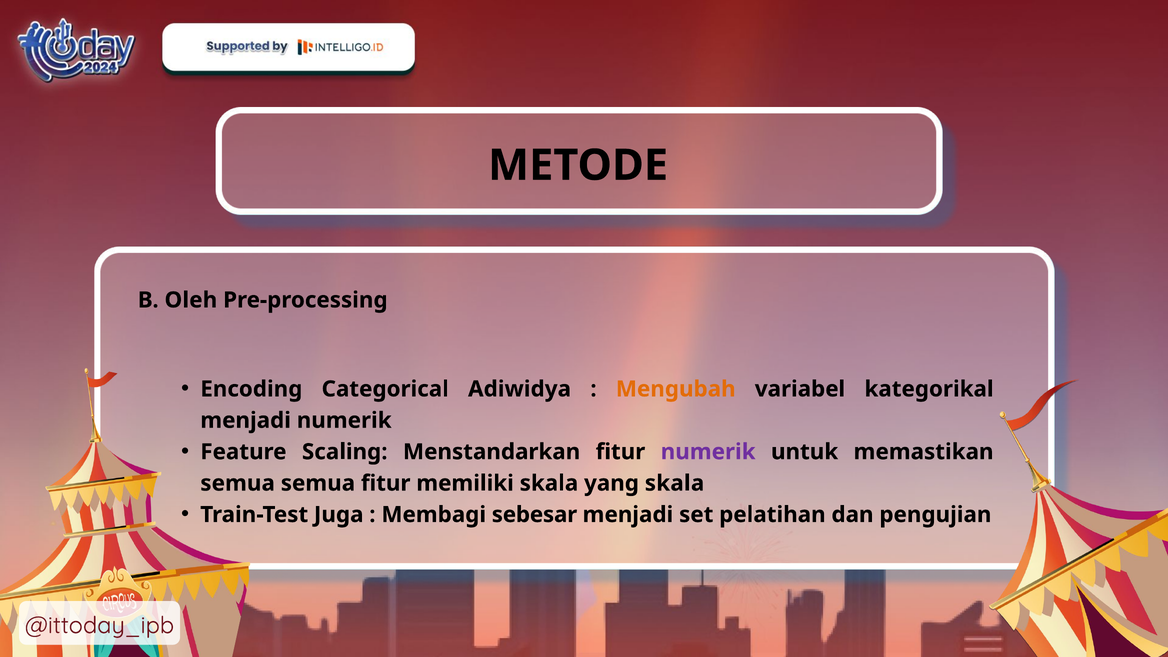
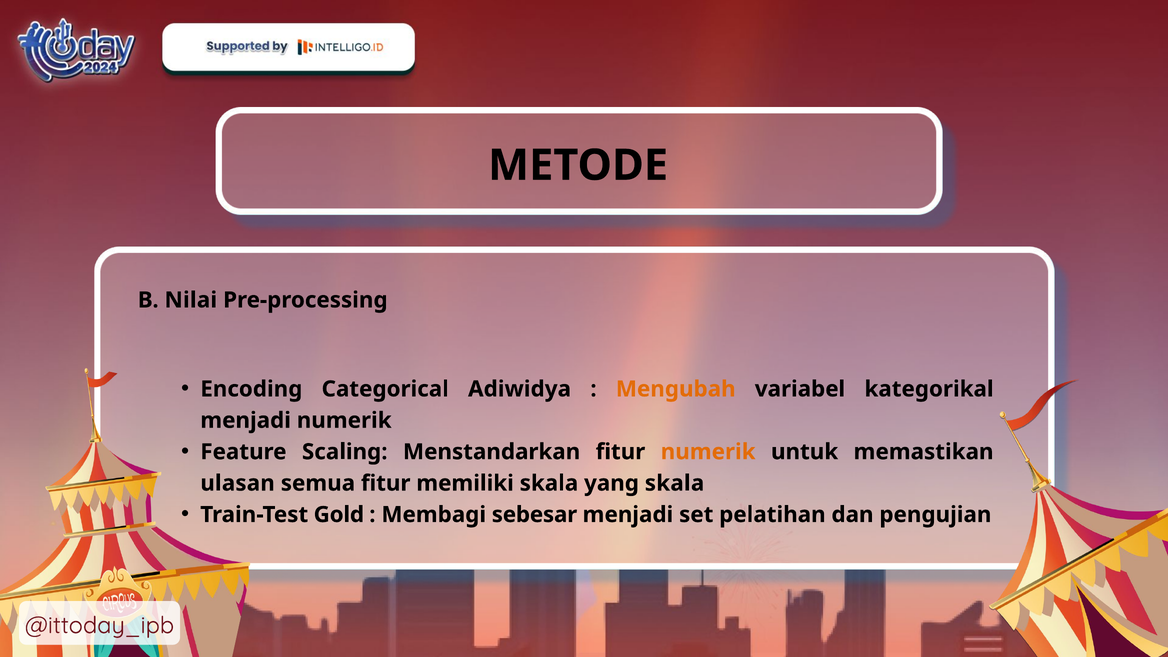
Oleh: Oleh -> Nilai (191, 300)
numerik colour: purple -> orange (708, 452)
semua: semua -> ulasan (238, 483)
Juga: Juga -> Gold (339, 515)
